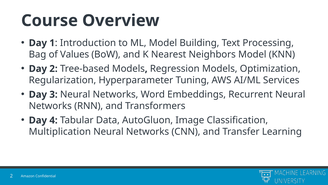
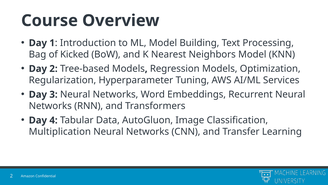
Values: Values -> Kicked (75, 54)
